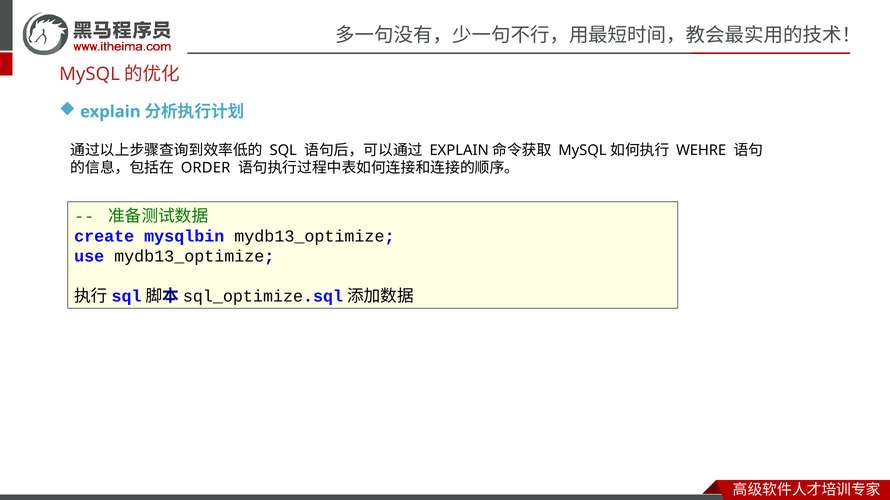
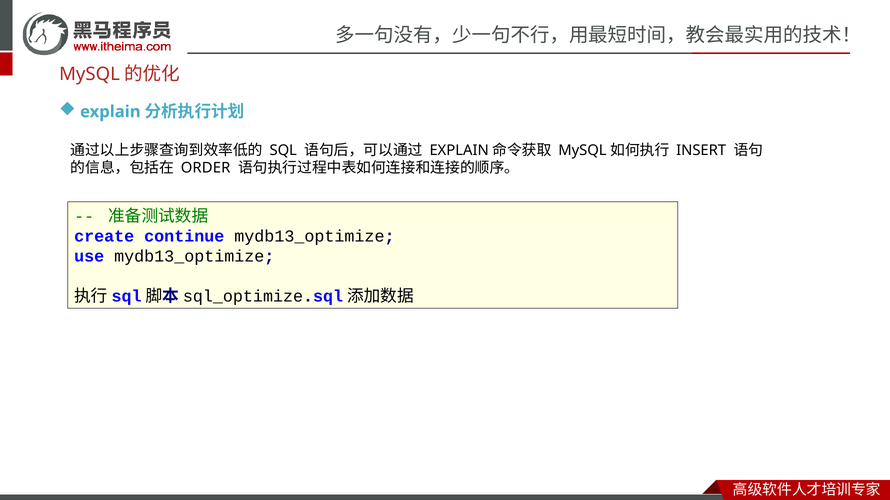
WEHRE: WEHRE -> INSERT (701, 150)
mysqlbin: mysqlbin -> continue (184, 236)
